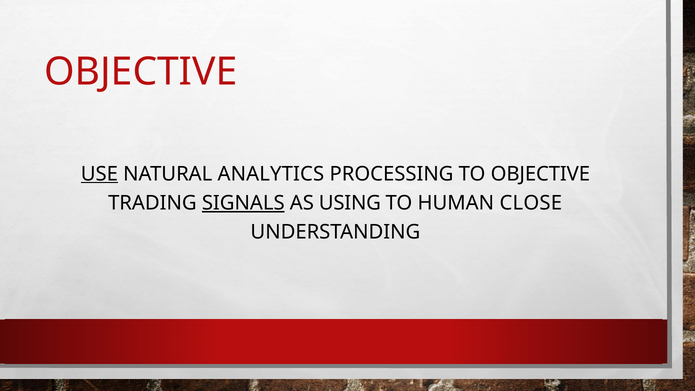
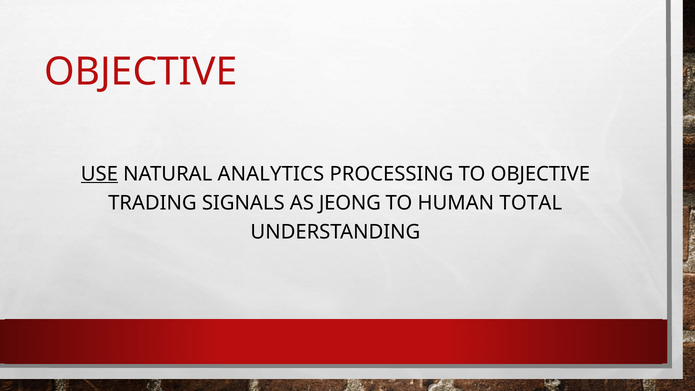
SIGNALS underline: present -> none (243, 203)
USING: USING -> JEONG (350, 203)
CLOSE: CLOSE -> TOTAL (531, 203)
